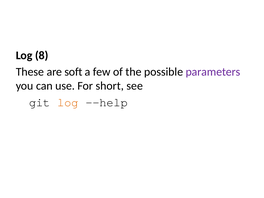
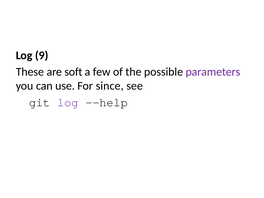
8: 8 -> 9 (42, 55)
short: short -> since (110, 86)
log colour: orange -> purple (68, 102)
